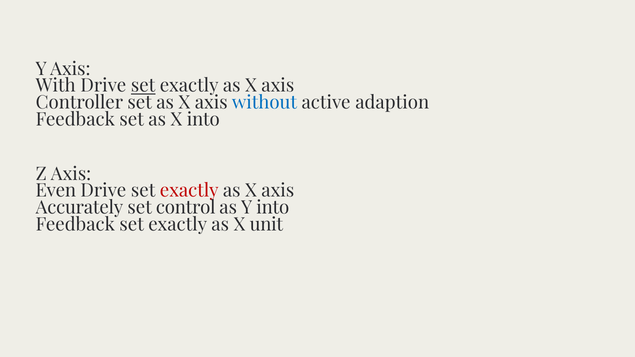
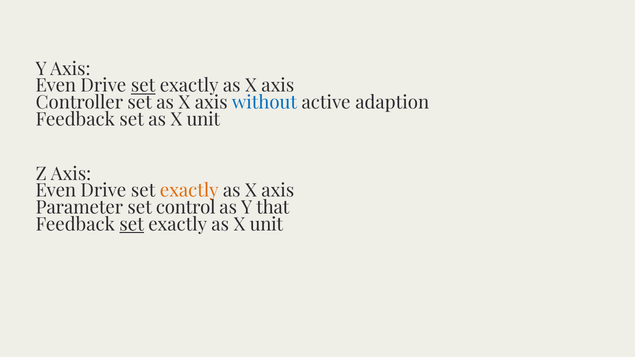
With: With -> Even (56, 86)
set as X into: into -> unit (203, 120)
exactly colour: red -> orange (189, 191)
Accurately: Accurately -> Parameter (79, 208)
Y into: into -> that (273, 208)
set underline: none -> present (132, 225)
